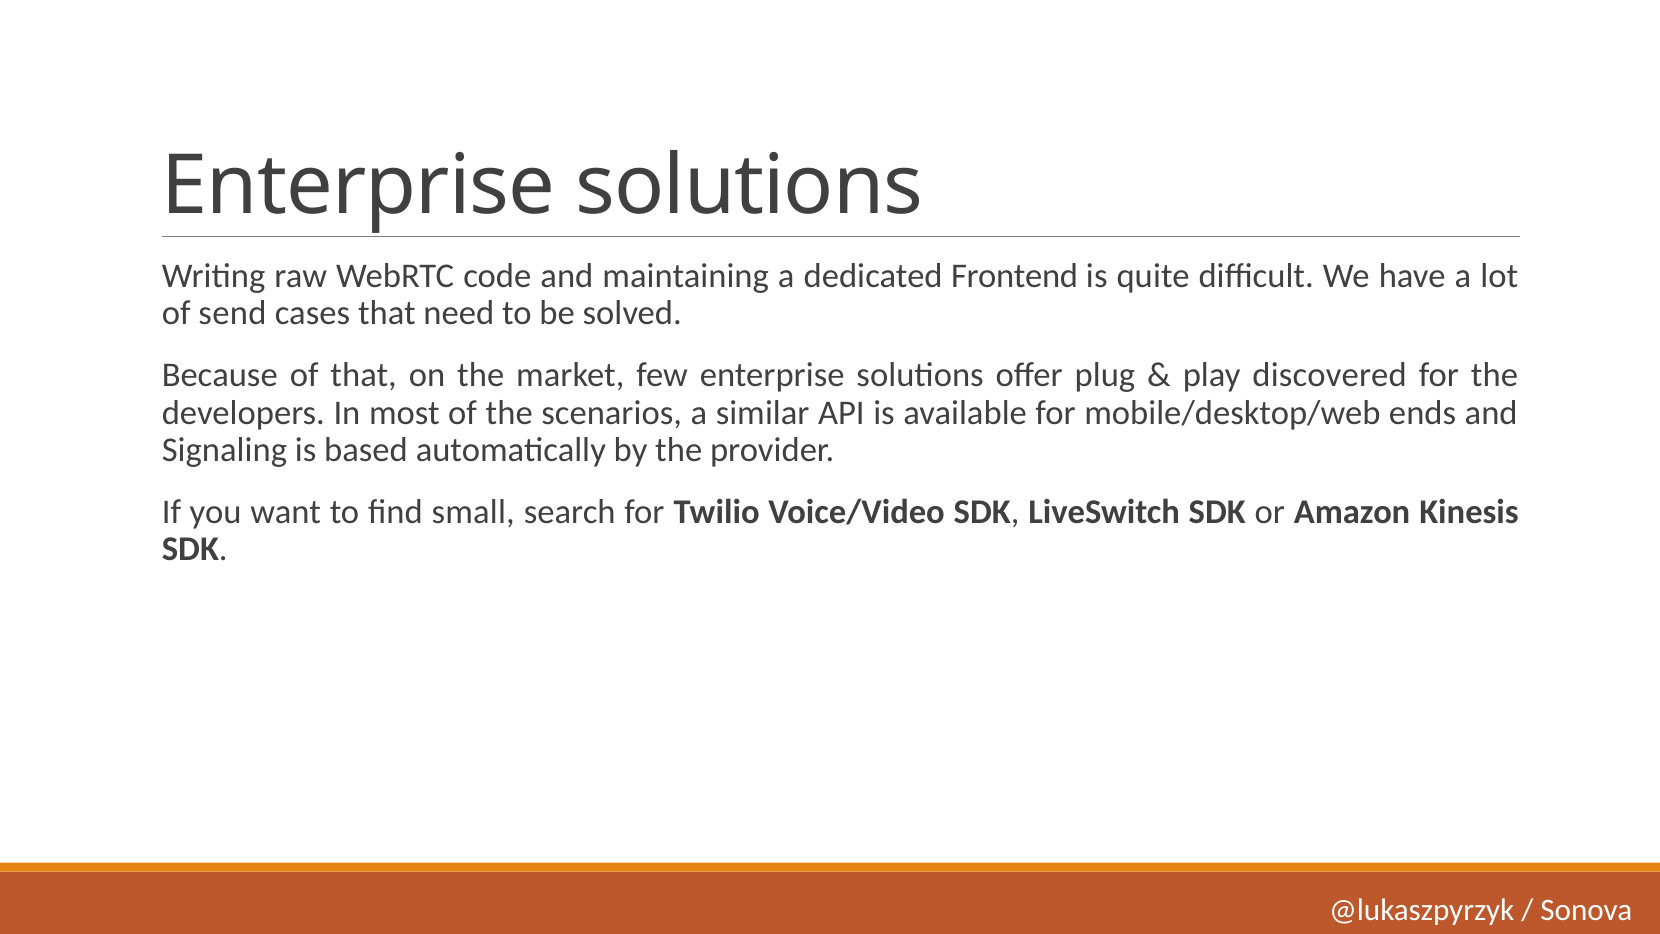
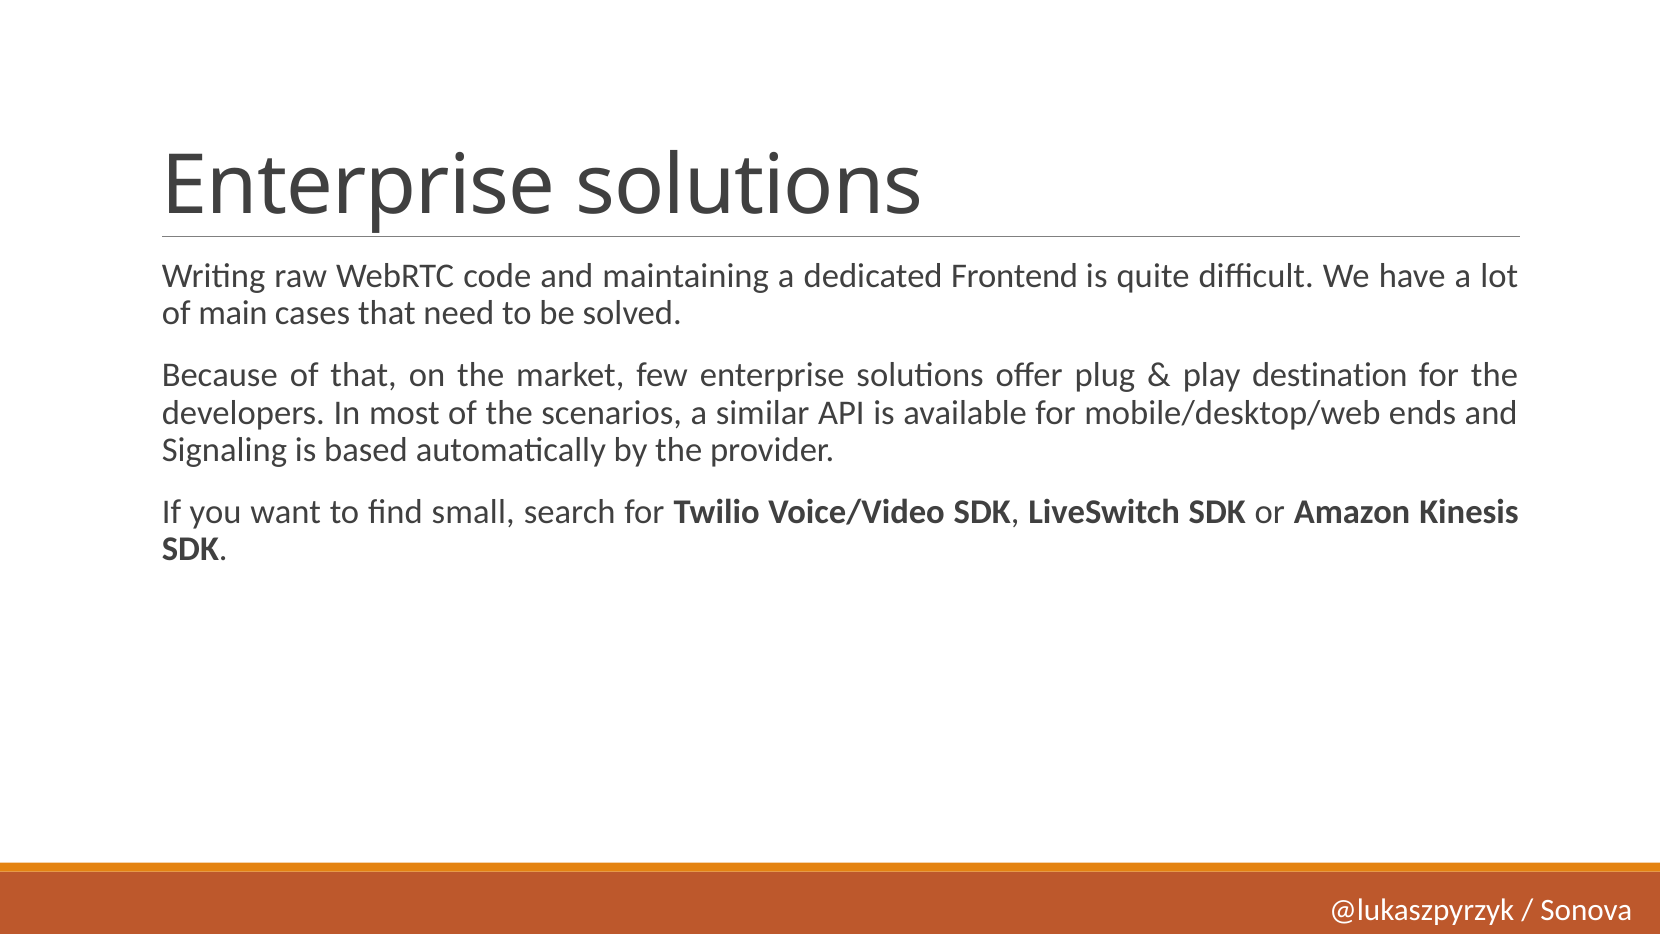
send: send -> main (233, 313)
discovered: discovered -> destination (1330, 375)
